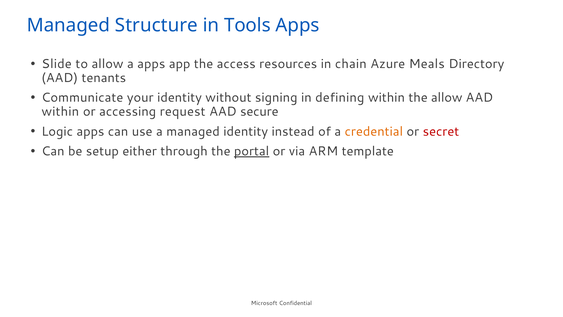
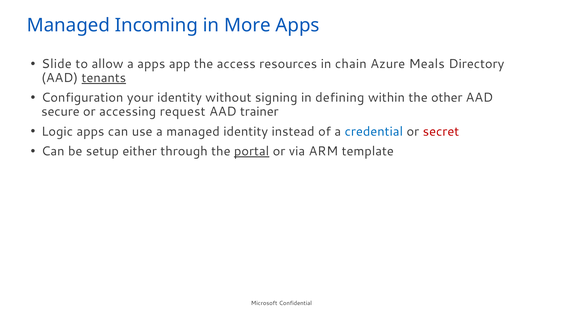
Structure: Structure -> Incoming (156, 25)
Tools: Tools -> More (247, 25)
tenants underline: none -> present (104, 78)
Communicate: Communicate -> Configuration (82, 98)
the allow: allow -> other (447, 98)
within: within -> secure (60, 112)
secure: secure -> trainer (259, 112)
credential colour: orange -> blue (374, 131)
